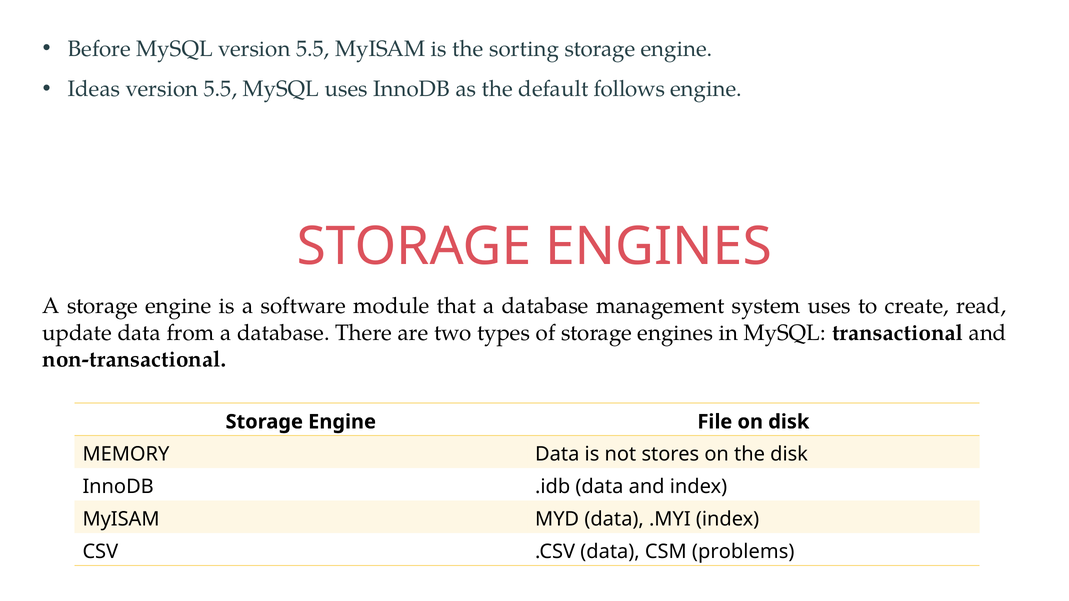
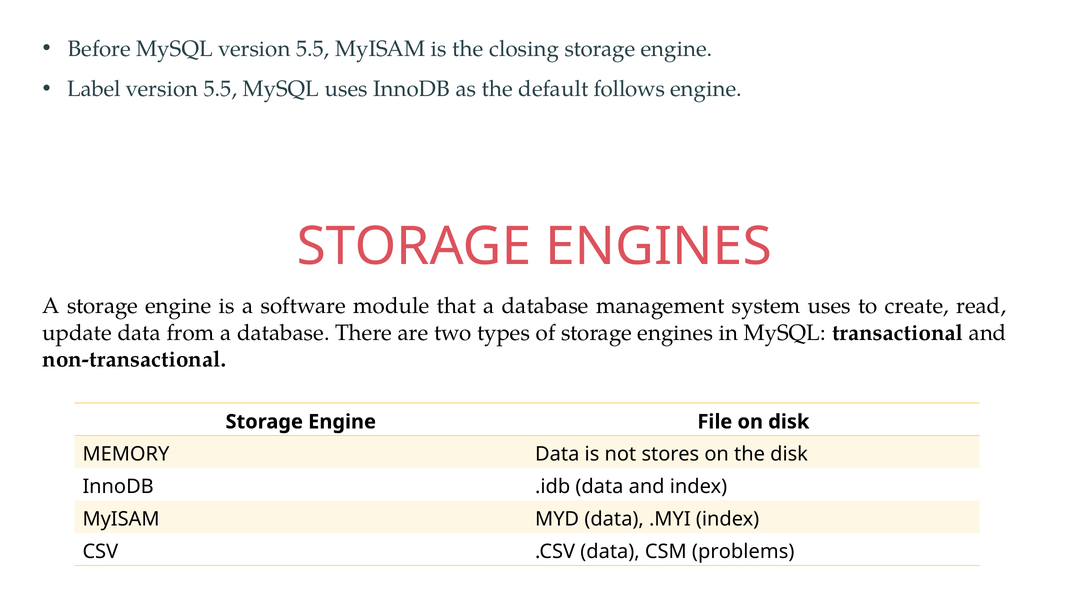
sorting: sorting -> closing (524, 49)
Ideas: Ideas -> Label (94, 89)
